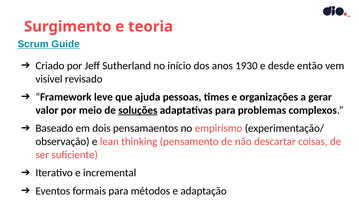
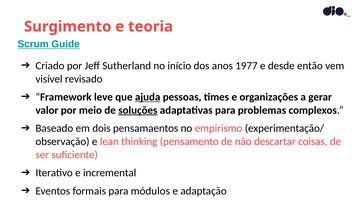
1930: 1930 -> 1977 (246, 66)
ajuda underline: none -> present (148, 97)
métodos: métodos -> módulos (150, 191)
